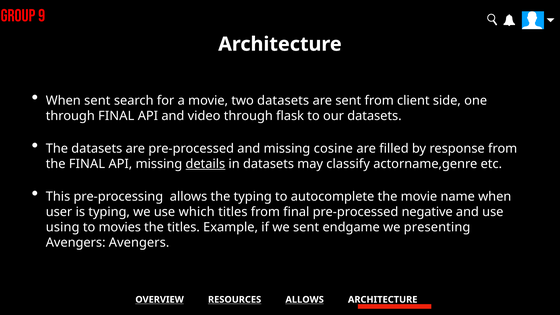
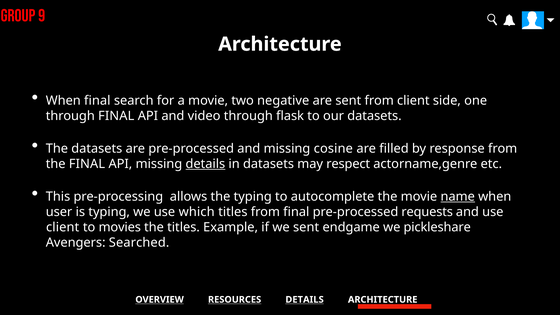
When sent: sent -> final (97, 100)
two datasets: datasets -> negative (283, 100)
classify: classify -> respect (348, 164)
name underline: none -> present (458, 196)
negative: negative -> requests (427, 212)
using: using -> client (63, 227)
presenting: presenting -> pickleshare (437, 227)
Avengers Avengers: Avengers -> Searched (139, 243)
RESOURCES ALLOWS: ALLOWS -> DETAILS (305, 300)
